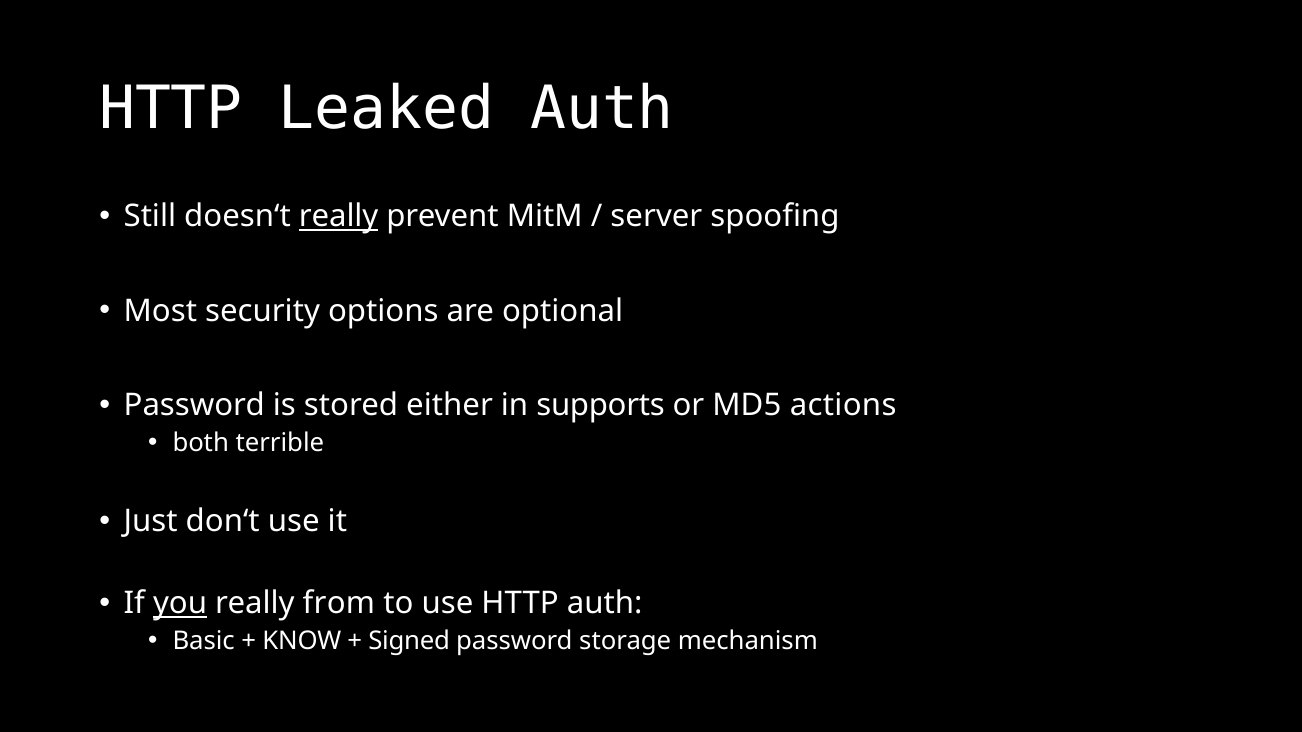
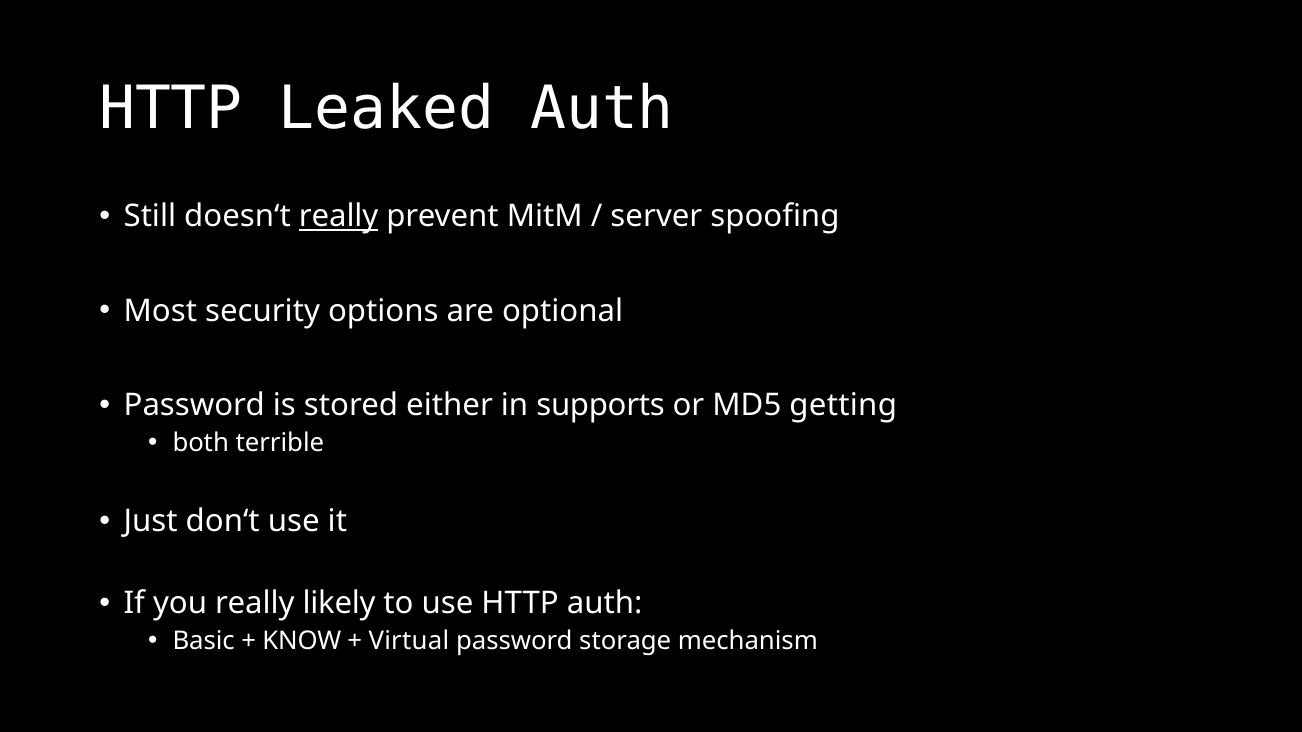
actions: actions -> getting (843, 405)
you underline: present -> none (180, 604)
from: from -> likely (339, 604)
Signed: Signed -> Virtual (409, 641)
